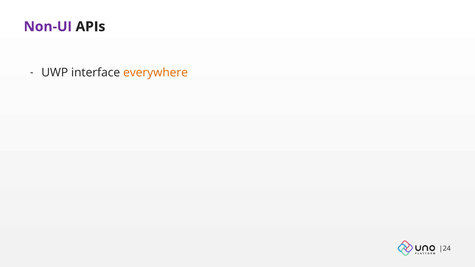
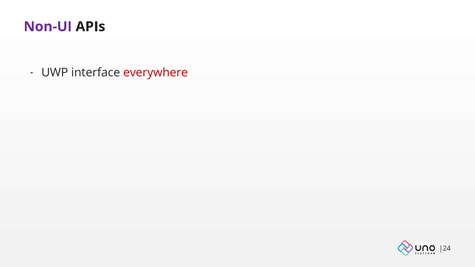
everywhere colour: orange -> red (156, 73)
